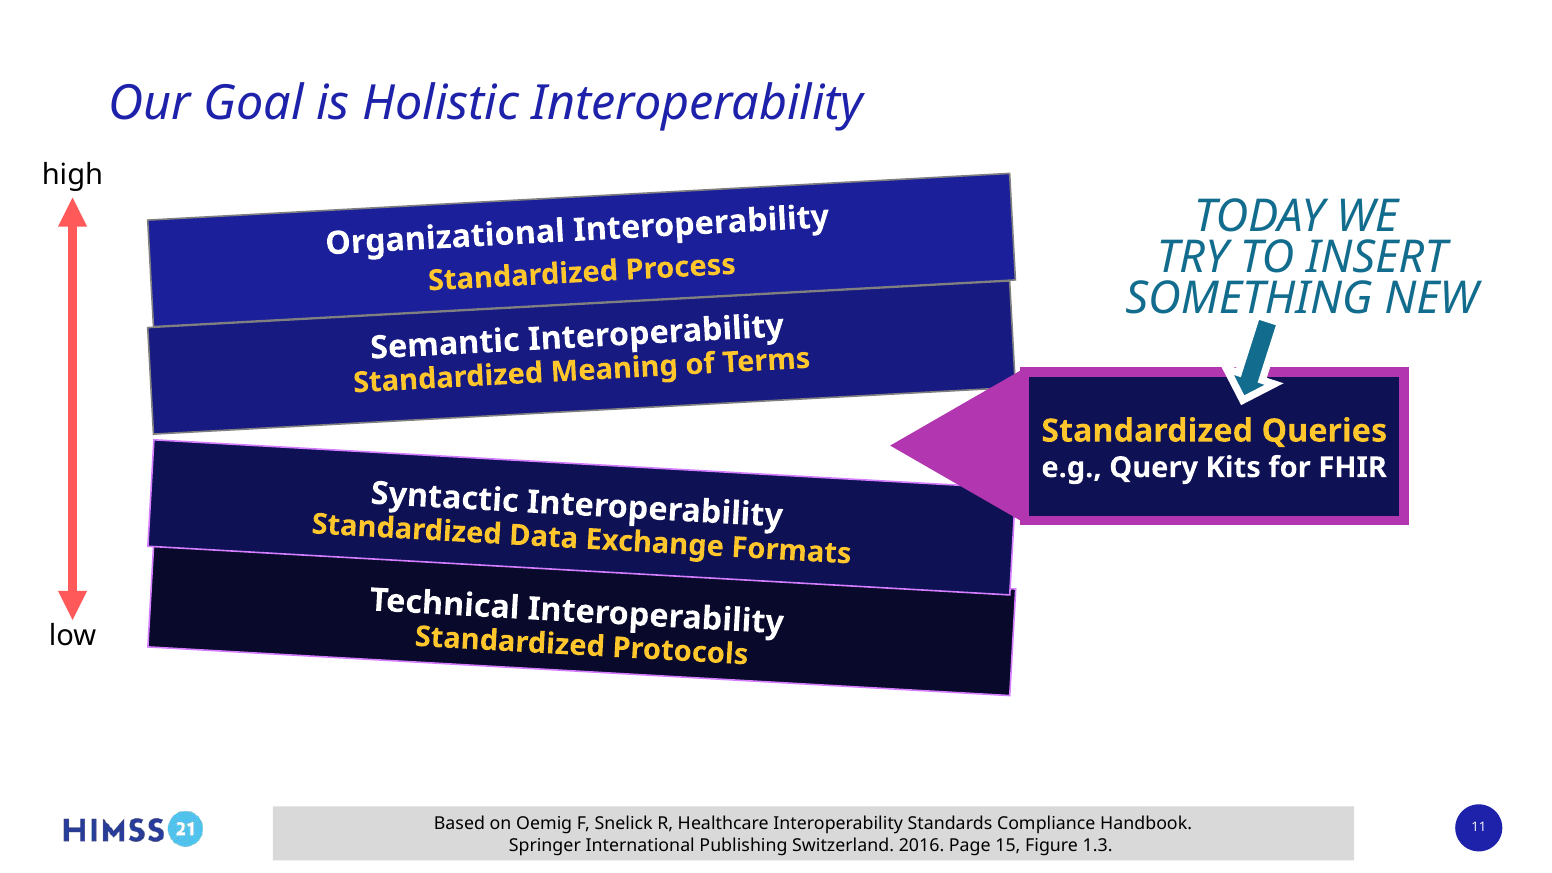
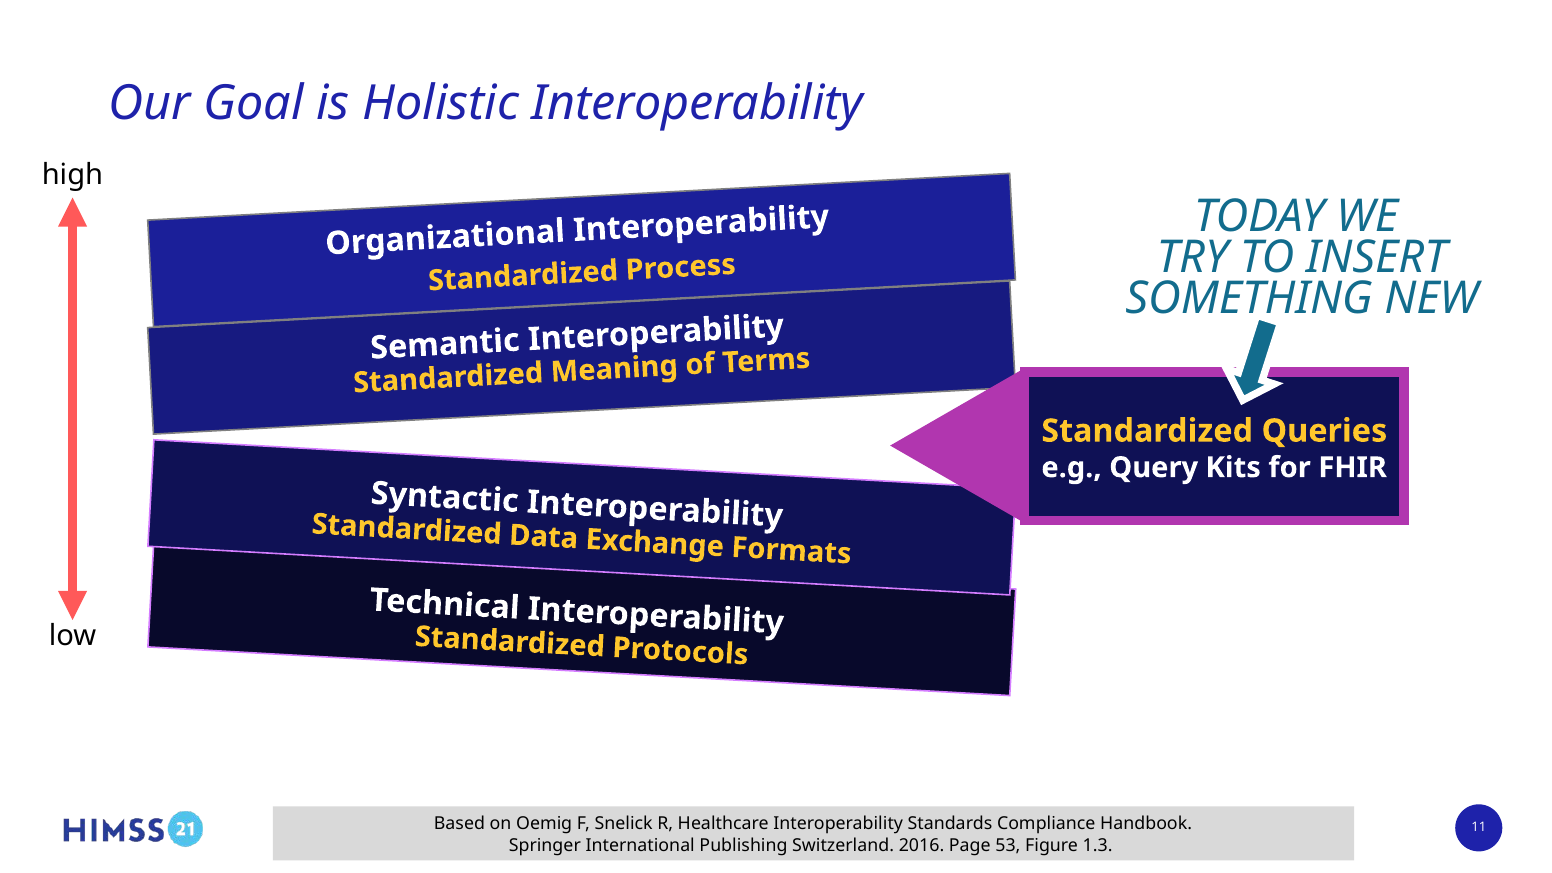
15: 15 -> 53 (1008, 845)
